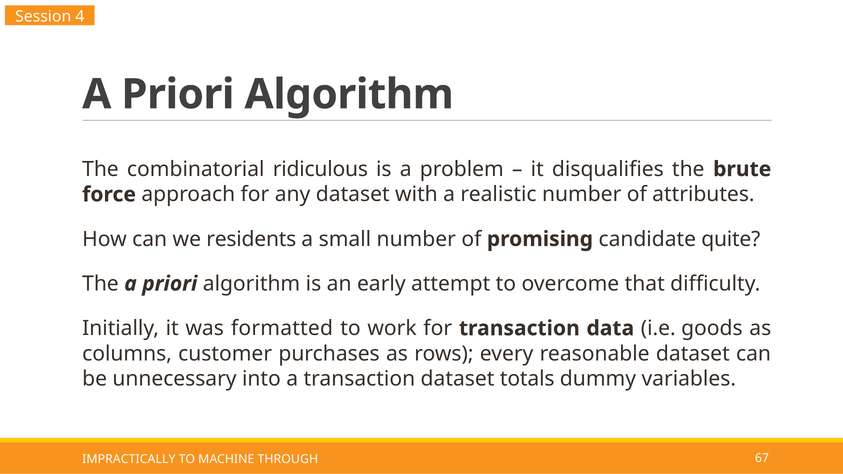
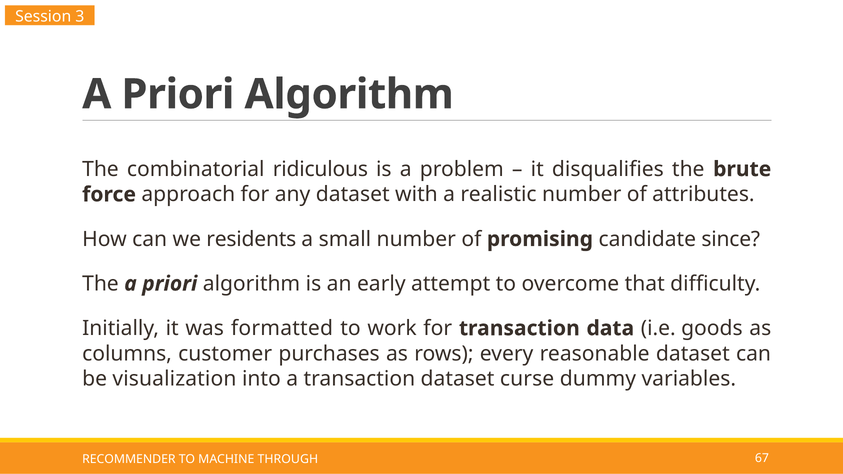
4: 4 -> 3 (80, 16)
quite: quite -> since (731, 239)
unnecessary: unnecessary -> visualization (174, 379)
totals: totals -> curse (527, 379)
IMPRACTICALLY: IMPRACTICALLY -> RECOMMENDER (129, 459)
